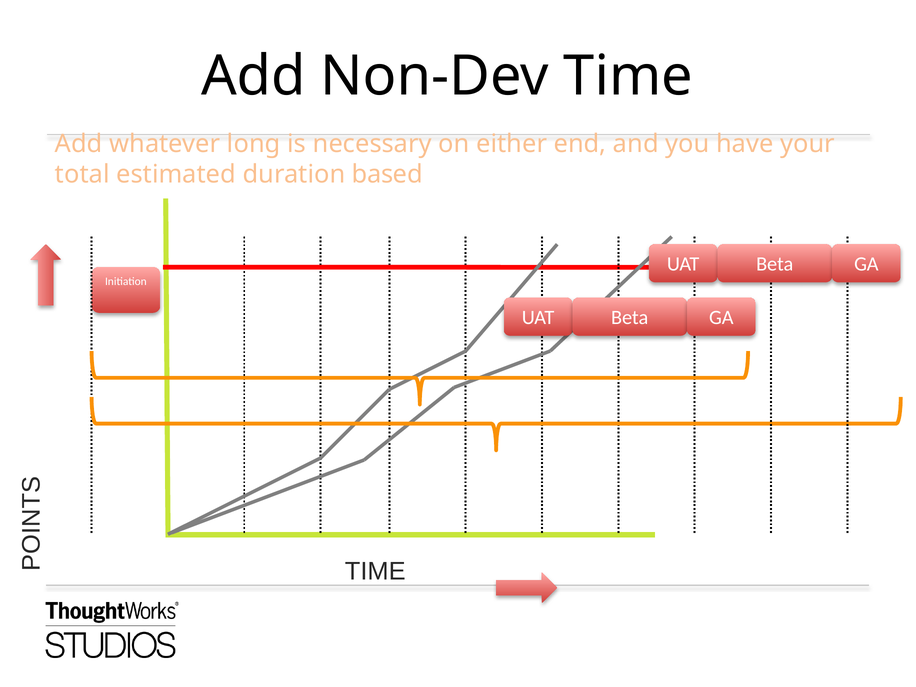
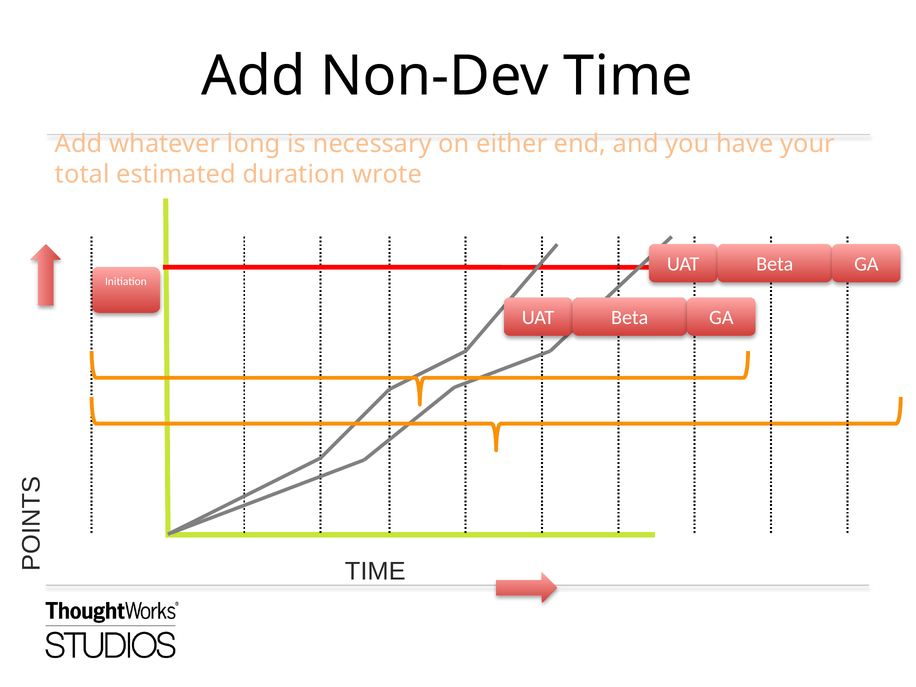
based: based -> wrote (387, 174)
